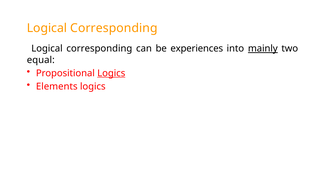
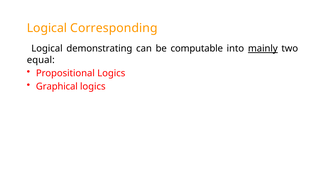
corresponding: corresponding -> demonstrating (99, 48)
experiences: experiences -> computable (197, 48)
Logics underline: present -> none (111, 73)
Elements: Elements -> Graphical (57, 86)
